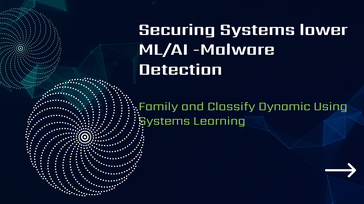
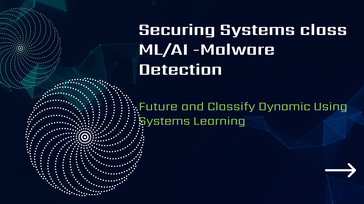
lower: lower -> class (323, 30)
Family: Family -> Future (158, 107)
